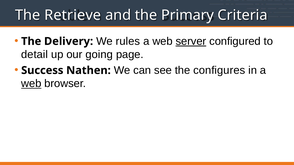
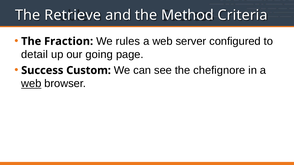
Primary: Primary -> Method (187, 15)
Delivery: Delivery -> Fraction (69, 41)
server underline: present -> none (191, 41)
Nathen: Nathen -> Custom (89, 71)
configures: configures -> chefignore (219, 71)
